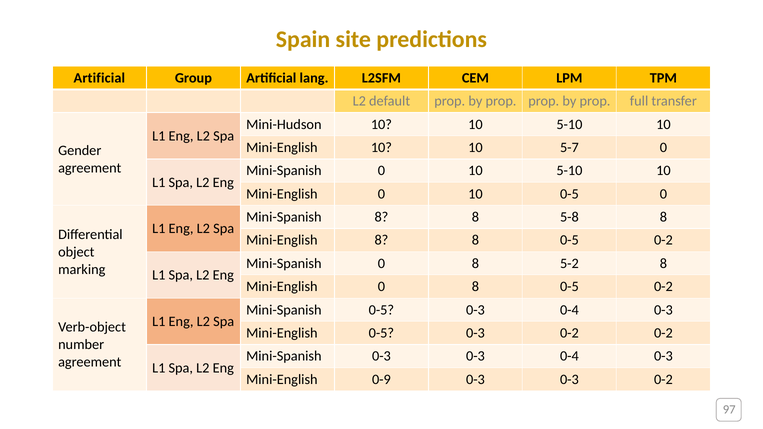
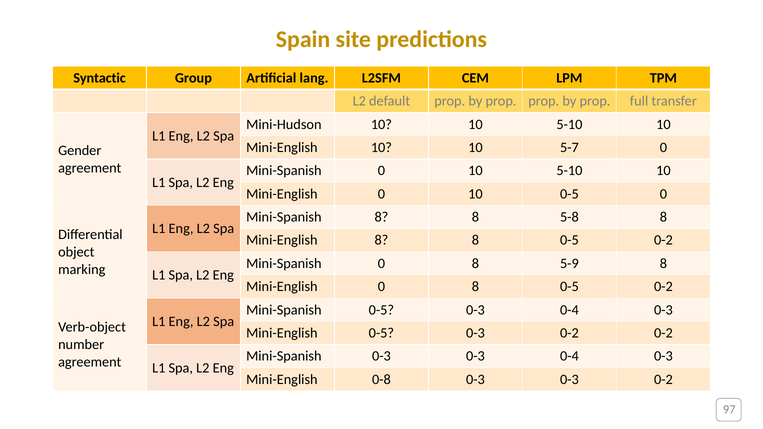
Artificial: Artificial -> Syntactic (99, 78)
5-2: 5-2 -> 5-9 (569, 264)
0-9: 0-9 -> 0-8 (381, 380)
